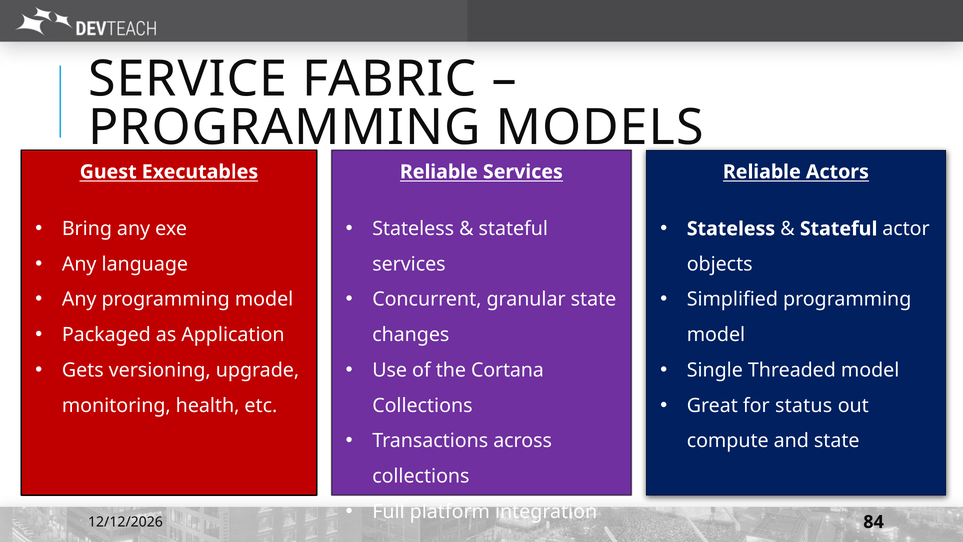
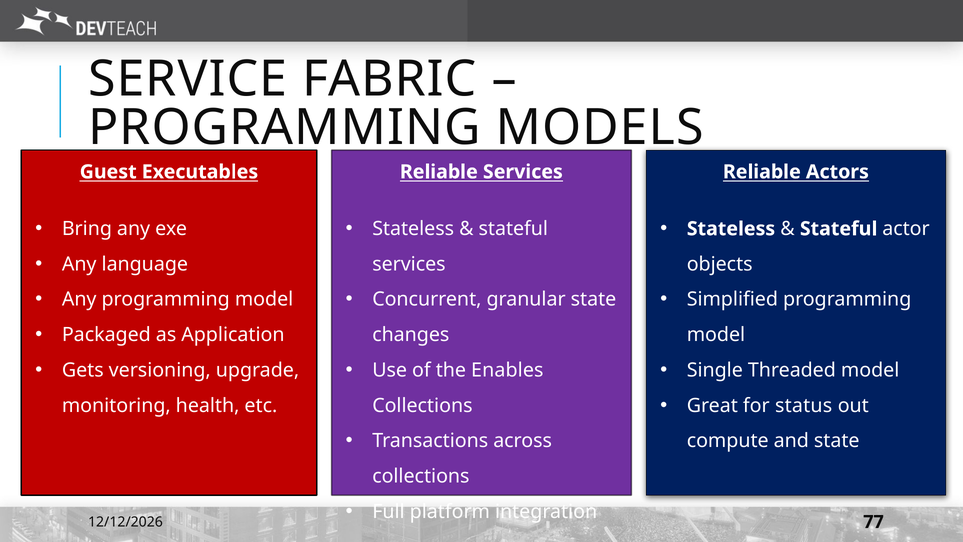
Cortana: Cortana -> Enables (507, 370)
84: 84 -> 77 (874, 522)
